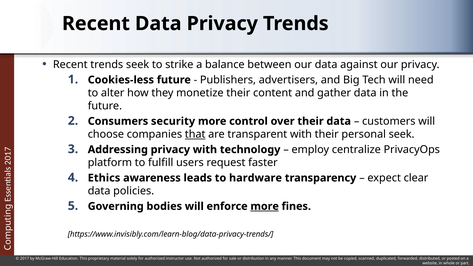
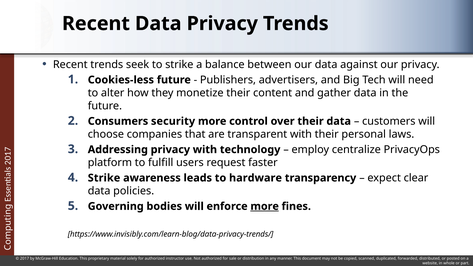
that underline: present -> none (195, 134)
personal seek: seek -> laws (402, 134)
Ethics: Ethics -> Strike (104, 178)
